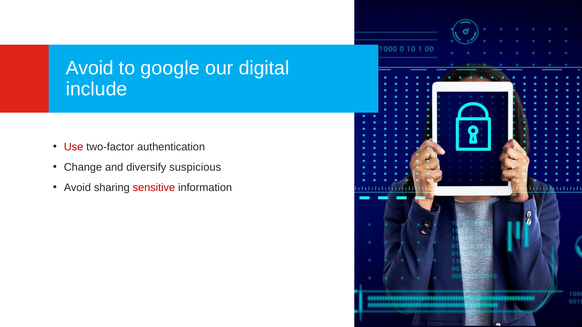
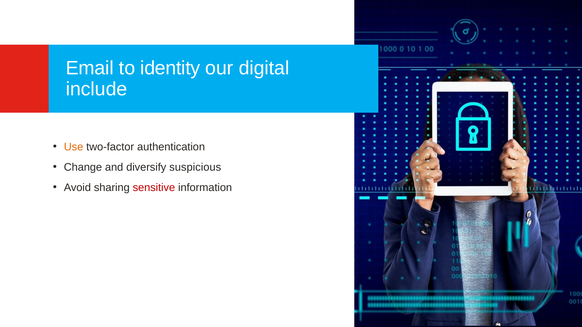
Avoid: Avoid -> Email (90, 68)
google: google -> identity (170, 68)
Use colour: red -> orange (74, 147)
